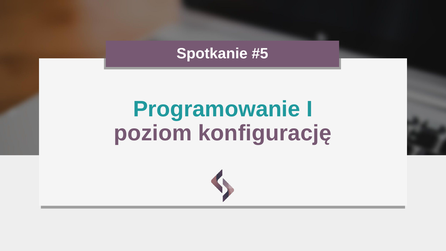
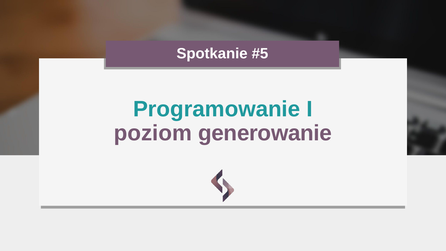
konfigurację: konfigurację -> generowanie (265, 133)
